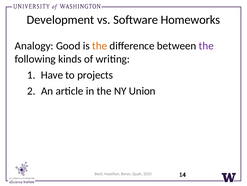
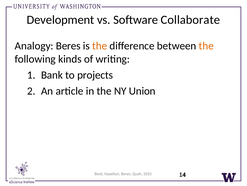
Homeworks: Homeworks -> Collaborate (190, 20)
Analogy Good: Good -> Beres (68, 46)
the colour: purple -> orange (206, 46)
Have: Have -> Bank (52, 75)
